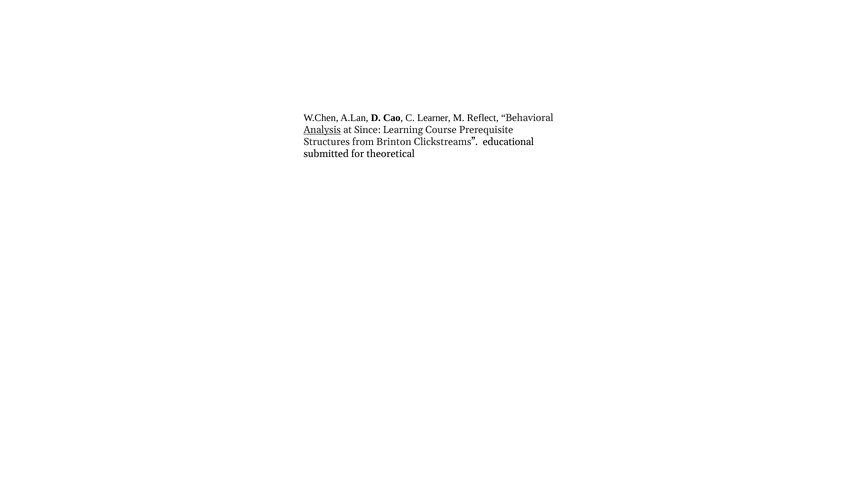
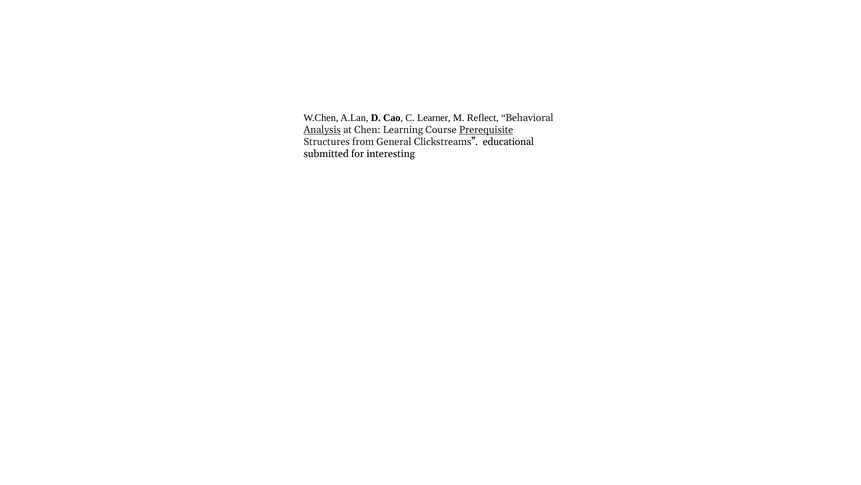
Since: Since -> Chen (367, 130)
Prerequisite underline: none -> present (486, 130)
Brinton: Brinton -> General (394, 142)
theoretical: theoretical -> interesting (391, 154)
